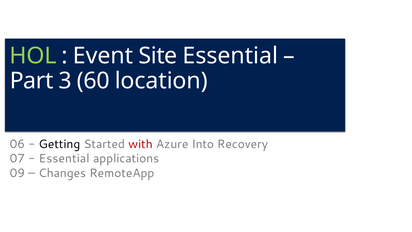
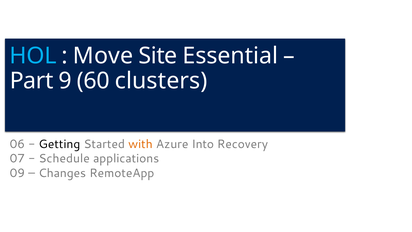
HOL colour: light green -> light blue (33, 56)
Event: Event -> Move (103, 56)
3: 3 -> 9 (65, 81)
location: location -> clusters (161, 81)
with colour: red -> orange (140, 144)
Essential: Essential -> Schedule (64, 158)
